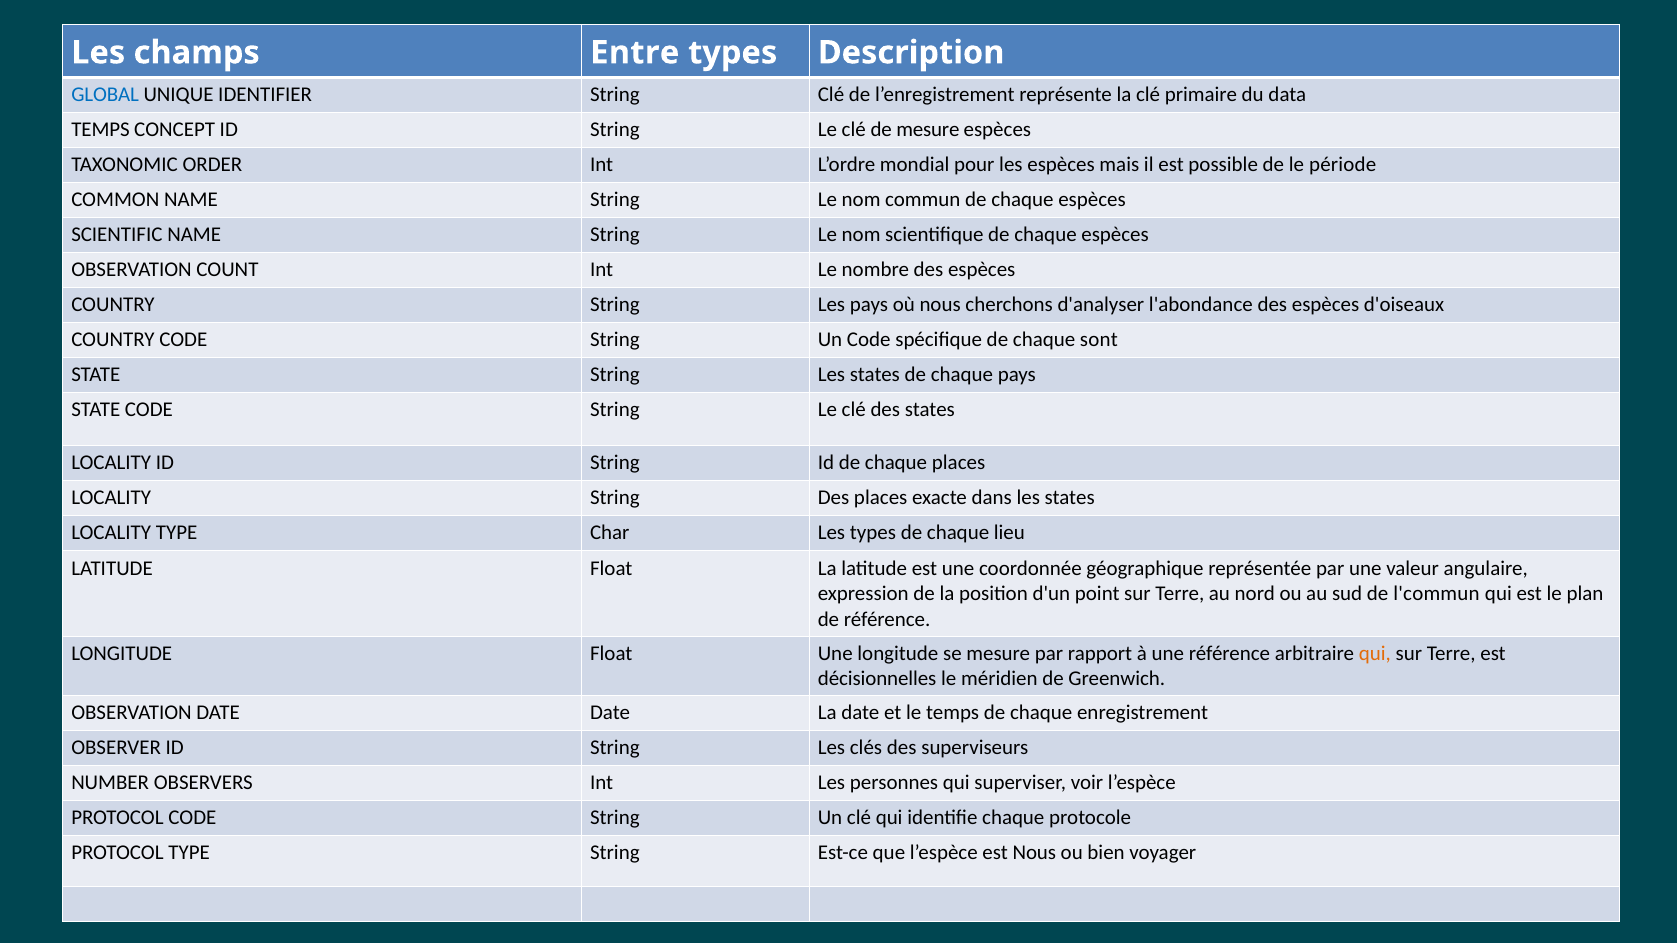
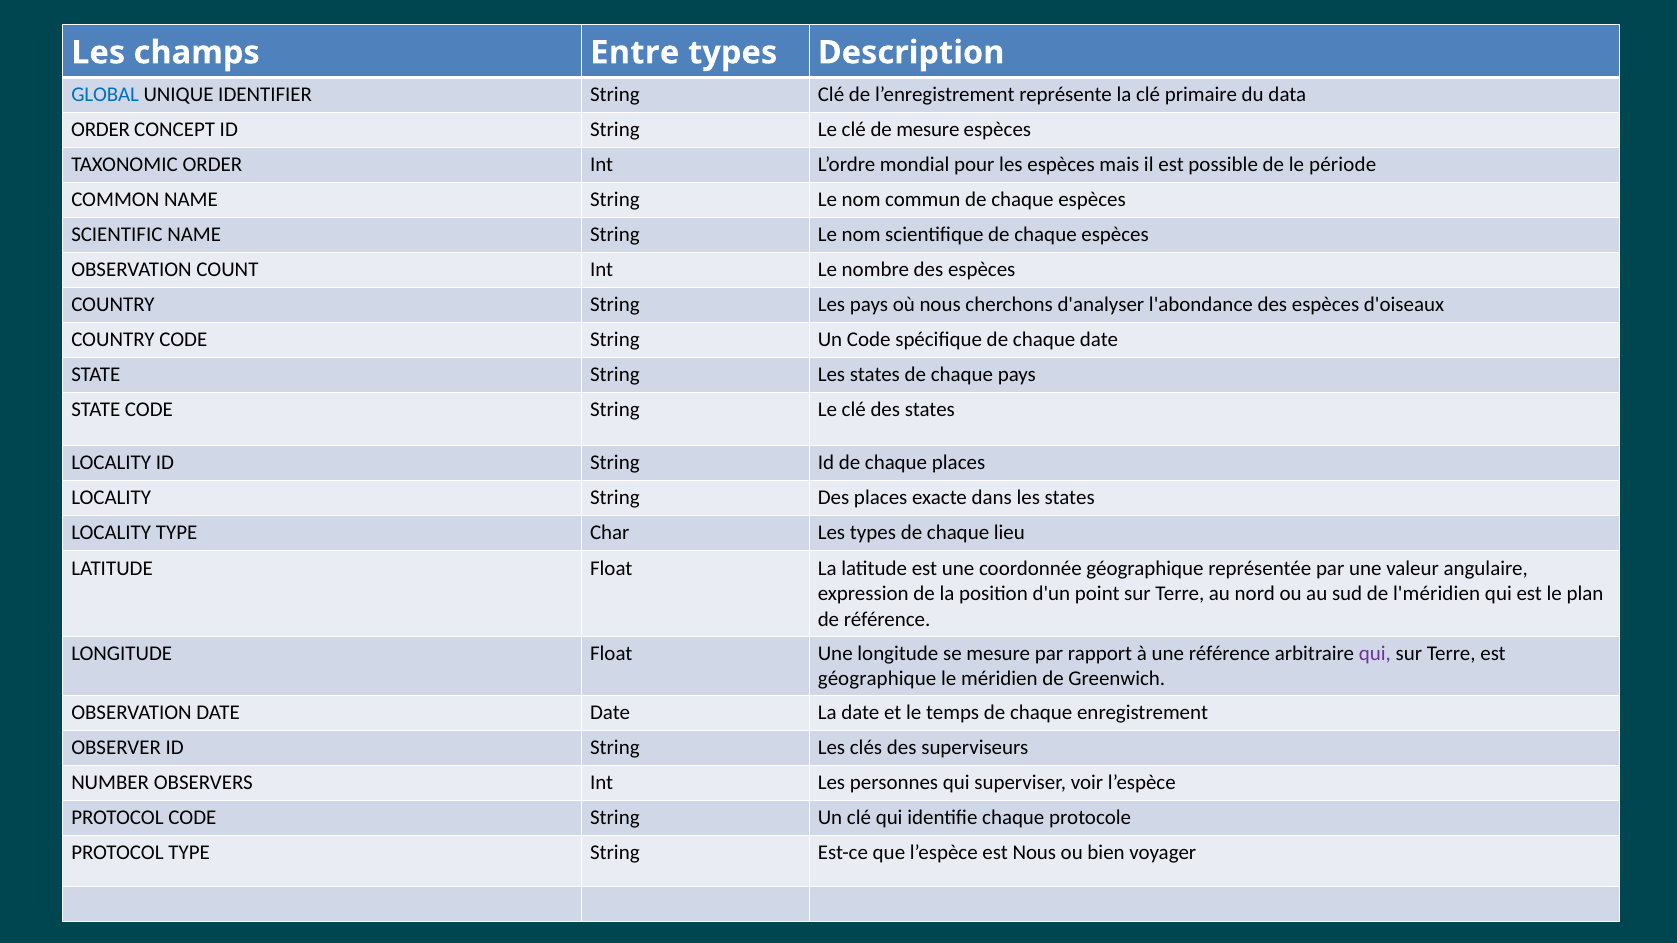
TEMPS: TEMPS -> ORDER (101, 129)
chaque sont: sont -> date (1099, 340)
l'commun: l'commun -> l'méridien (1437, 594)
qui colour: orange -> purple (1375, 653)
décisionnelles: décisionnelles -> géographique (877, 679)
